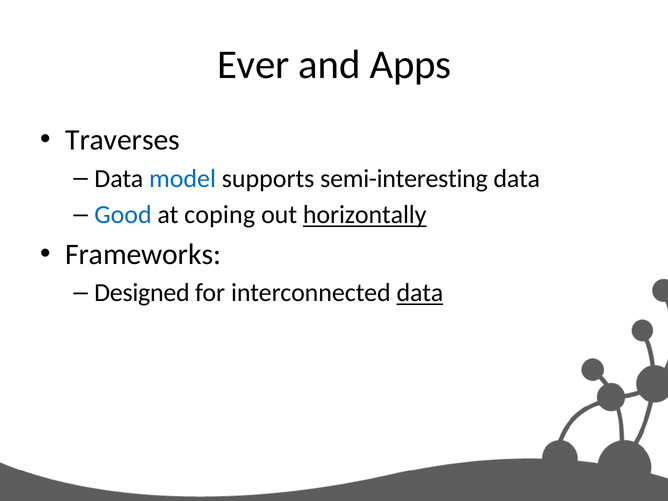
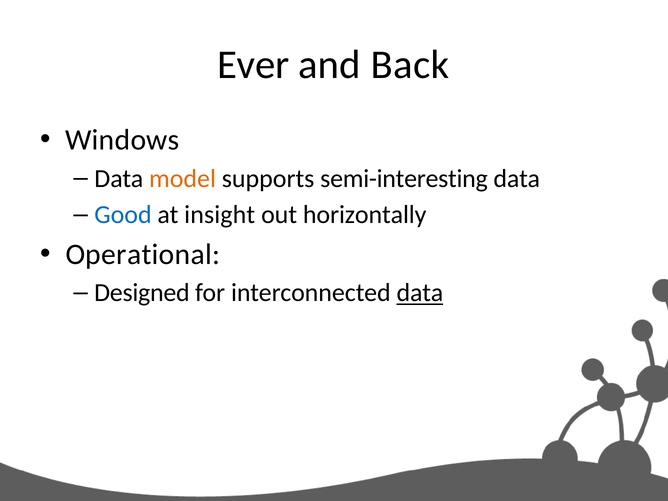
Apps: Apps -> Back (410, 65)
Traverses: Traverses -> Windows (122, 140)
model colour: blue -> orange (183, 178)
coping: coping -> insight (220, 215)
horizontally underline: present -> none (365, 215)
Frameworks: Frameworks -> Operational (143, 255)
